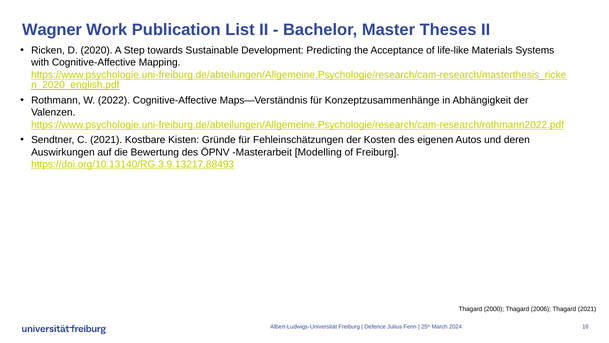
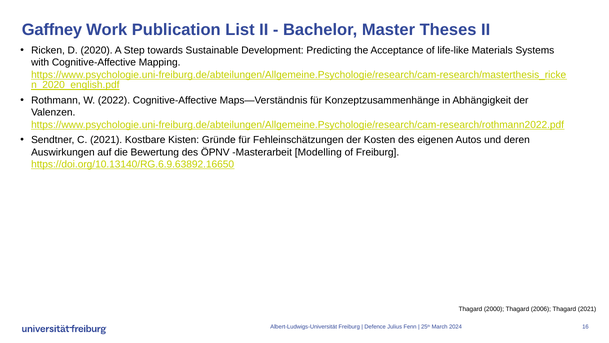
Wagner: Wagner -> Gaffney (52, 30)
https://doi.org/10.13140/RG.3.9.13217.88493: https://doi.org/10.13140/RG.3.9.13217.88493 -> https://doi.org/10.13140/RG.6.9.63892.16650 (133, 164)
